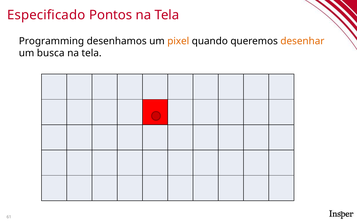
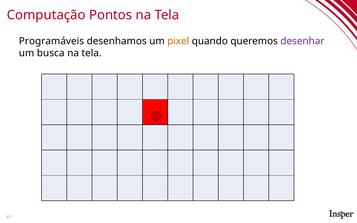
Especificado: Especificado -> Computação (46, 15)
Programming: Programming -> Programáveis (51, 41)
desenhar colour: orange -> purple (302, 41)
